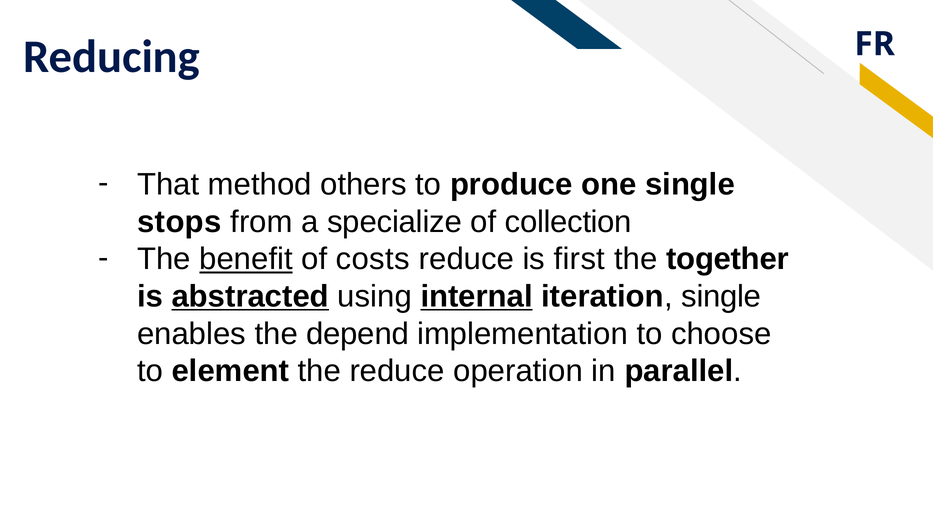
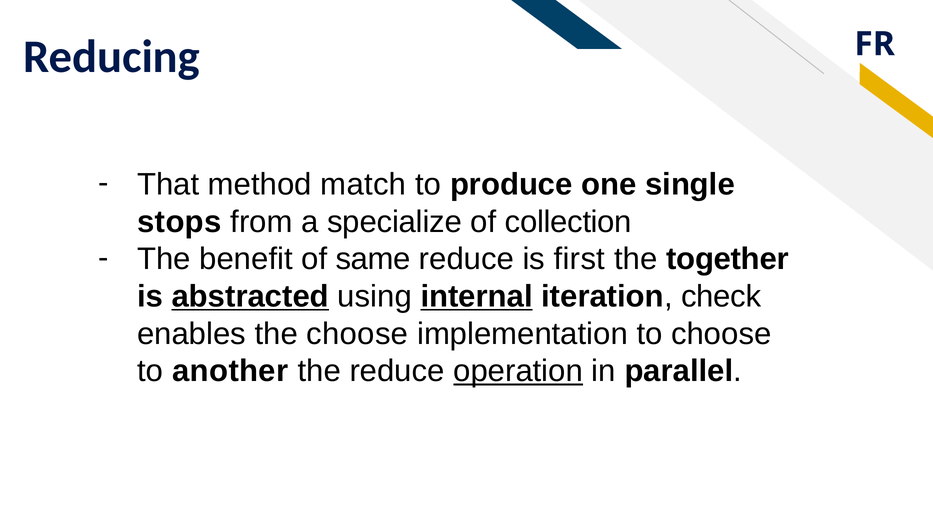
others: others -> match (363, 184)
benefit underline: present -> none (246, 259)
costs: costs -> same (373, 259)
iteration single: single -> check (721, 296)
the depend: depend -> choose (357, 334)
element: element -> another (230, 371)
operation underline: none -> present (518, 371)
